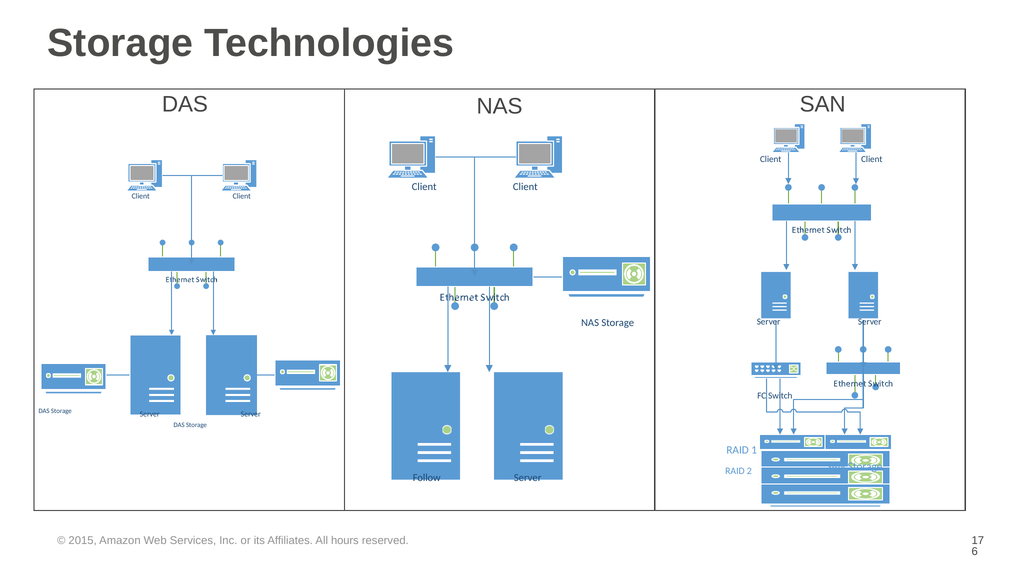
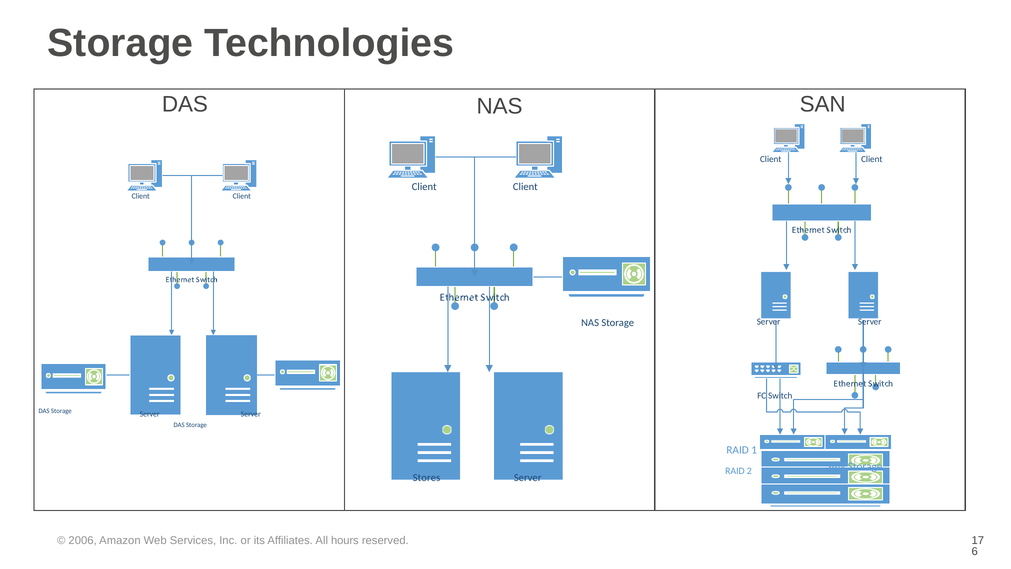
Follow: Follow -> Stores (427, 477)
2015: 2015 -> 2006 (83, 540)
